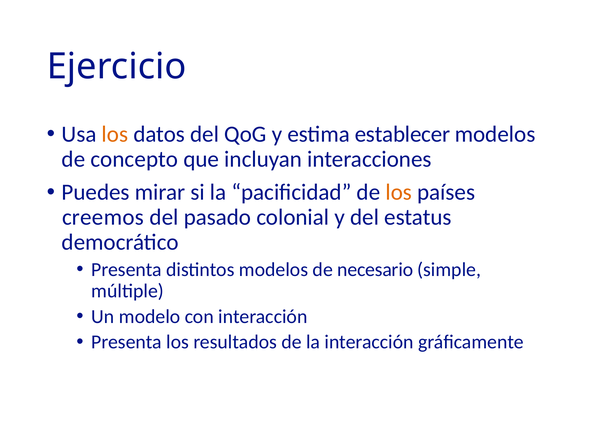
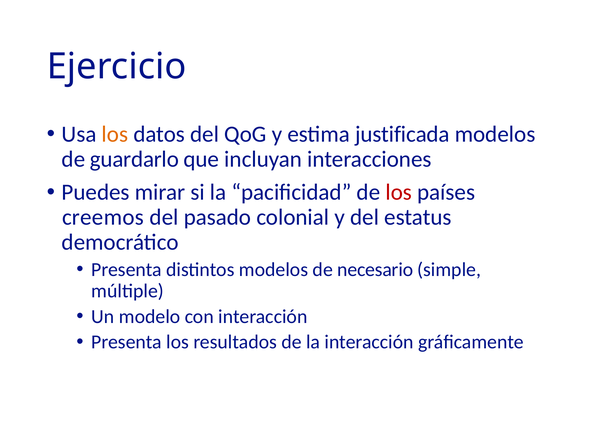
establecer: establecer -> justificada (402, 134)
concepto: concepto -> guardarlo (134, 159)
los colour: orange -> red (399, 192)
